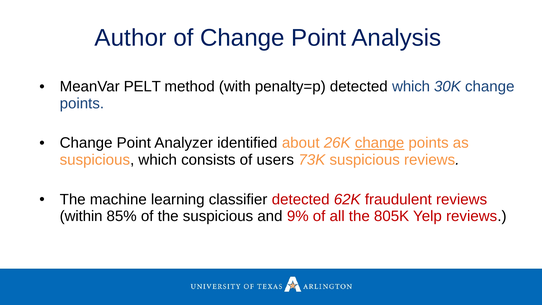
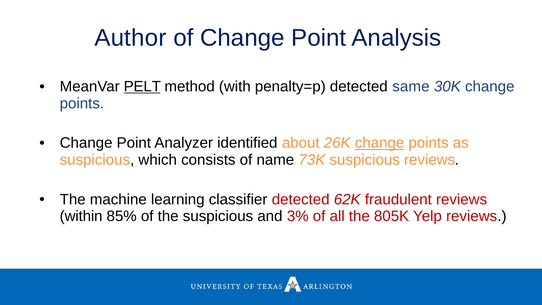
PELT underline: none -> present (142, 87)
detected which: which -> same (411, 87)
users: users -> name (275, 160)
9%: 9% -> 3% (298, 216)
